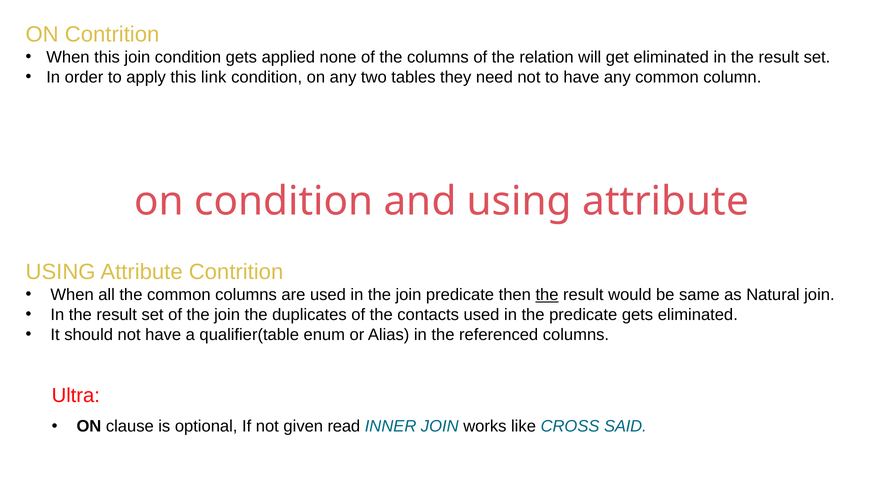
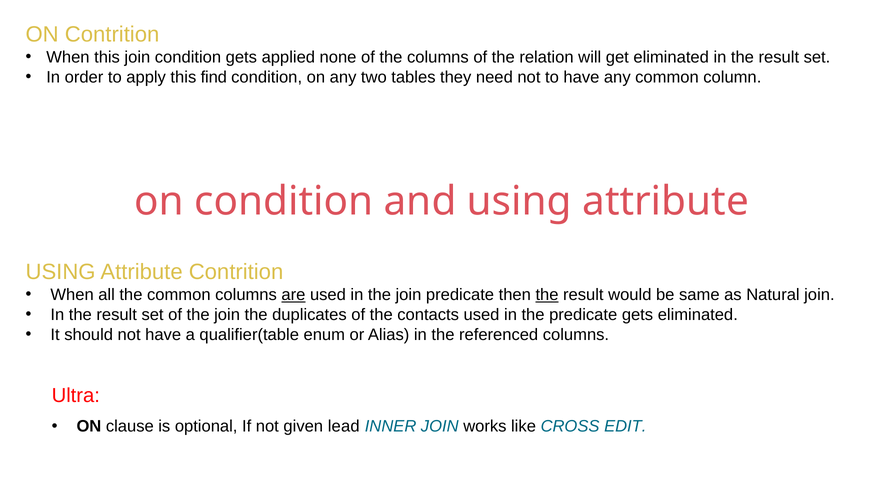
link: link -> find (214, 77)
are underline: none -> present (293, 295)
read: read -> lead (344, 427)
SAID: SAID -> EDIT (625, 427)
